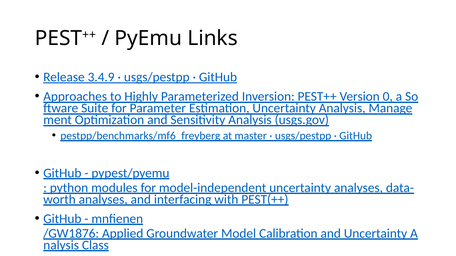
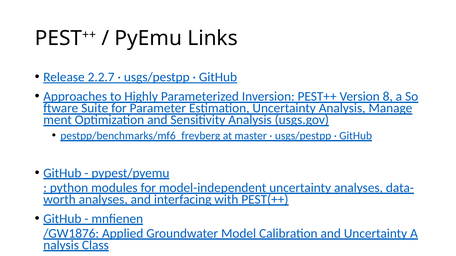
3.4.9: 3.4.9 -> 2.2.7 (101, 77)
0: 0 -> 8 (388, 97)
